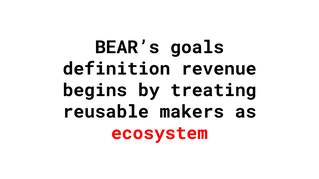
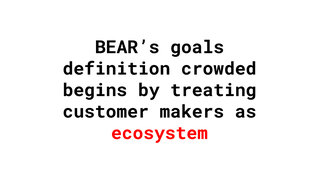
revenue: revenue -> crowded (219, 69)
reusable: reusable -> customer (106, 112)
